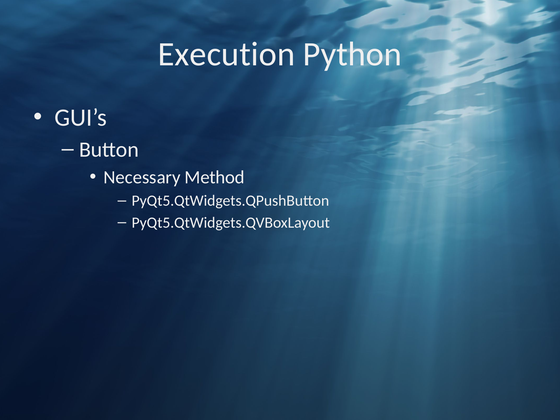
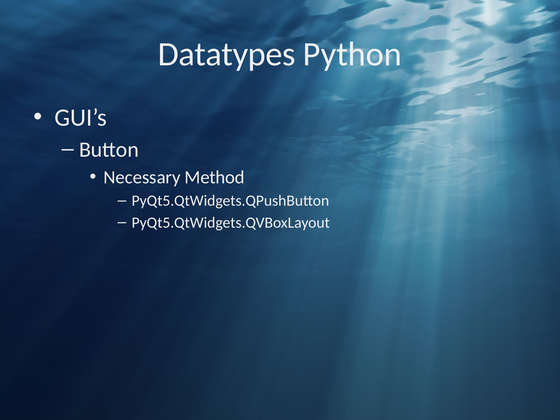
Execution: Execution -> Datatypes (227, 54)
